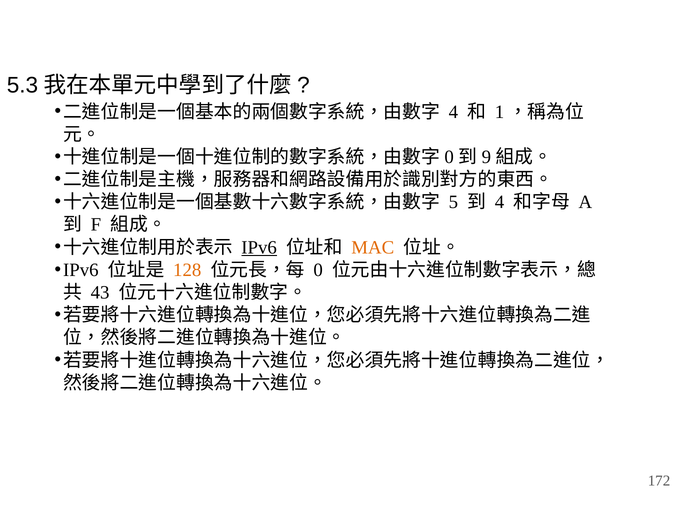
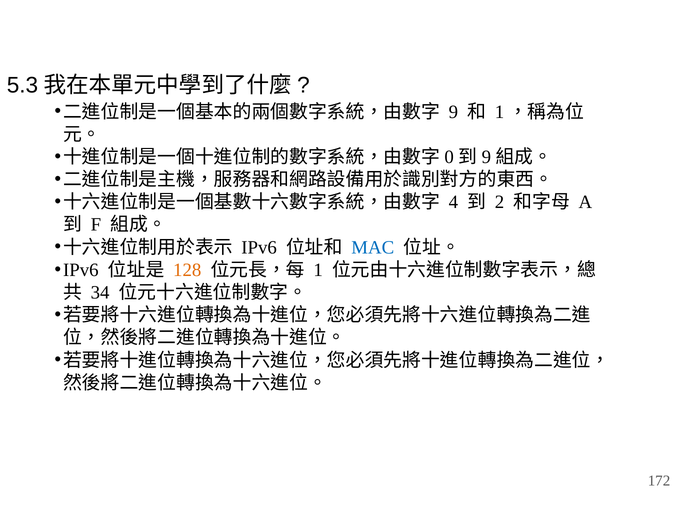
4: 4 -> 9 (453, 112)
5: 5 -> 4 (453, 202)
4: 4 -> 2 (500, 202)
IPv6 underline: present -> none (259, 247)
MAC colour: orange -> blue (373, 247)
0: 0 -> 1 (318, 270)
43: 43 -> 34 (100, 292)
